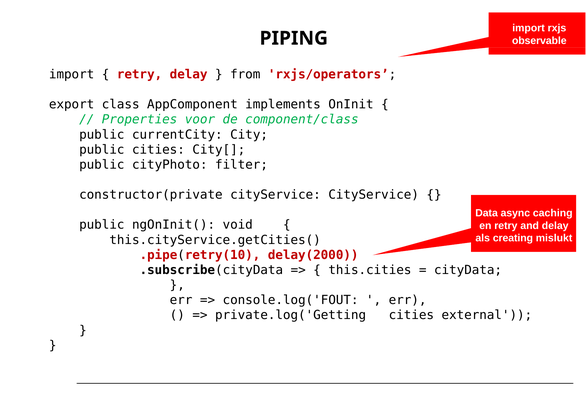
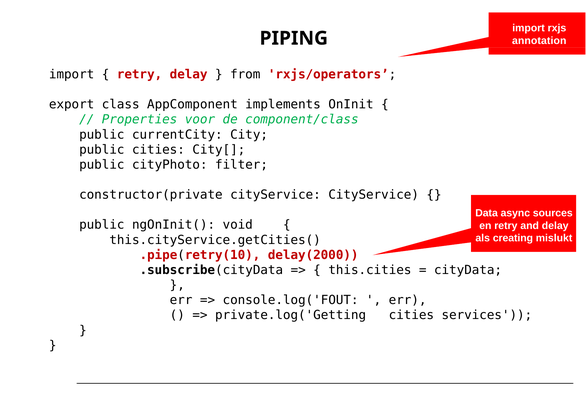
observable: observable -> annotation (539, 41)
caching: caching -> sources (553, 213)
external: external -> services (487, 315)
